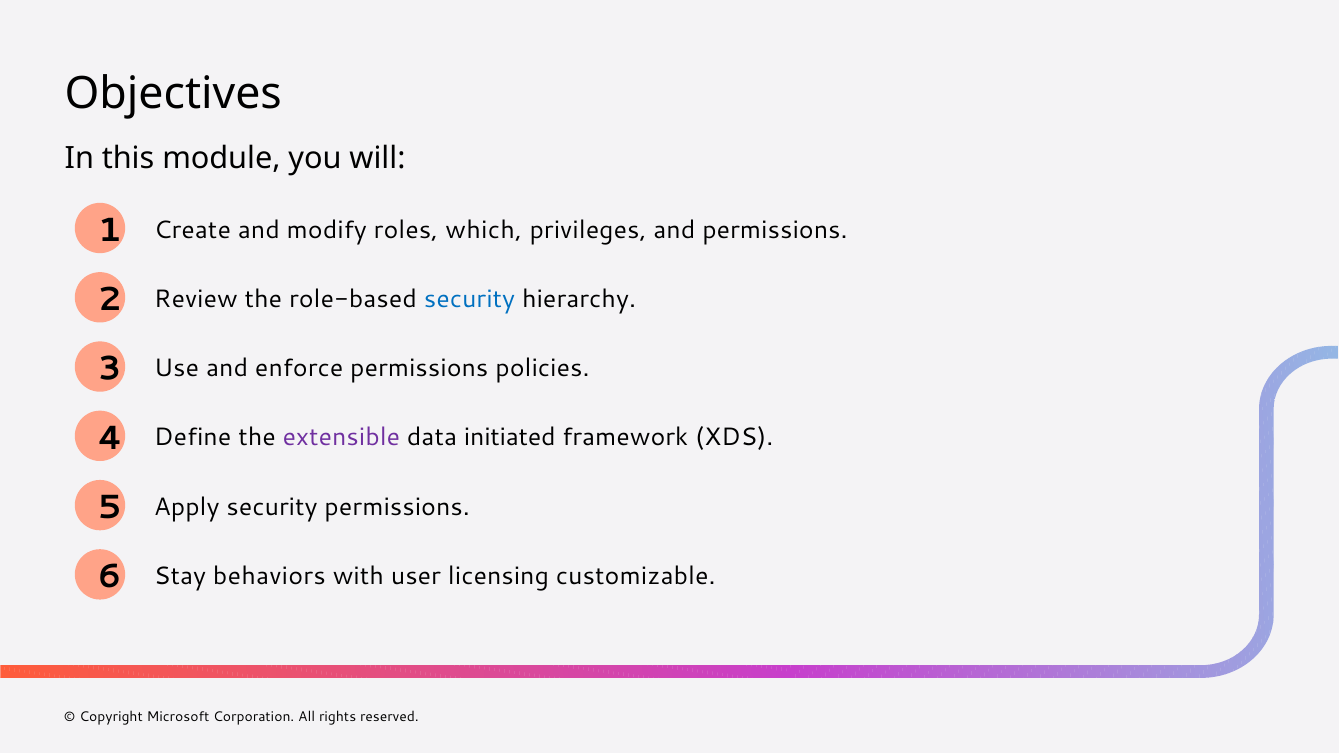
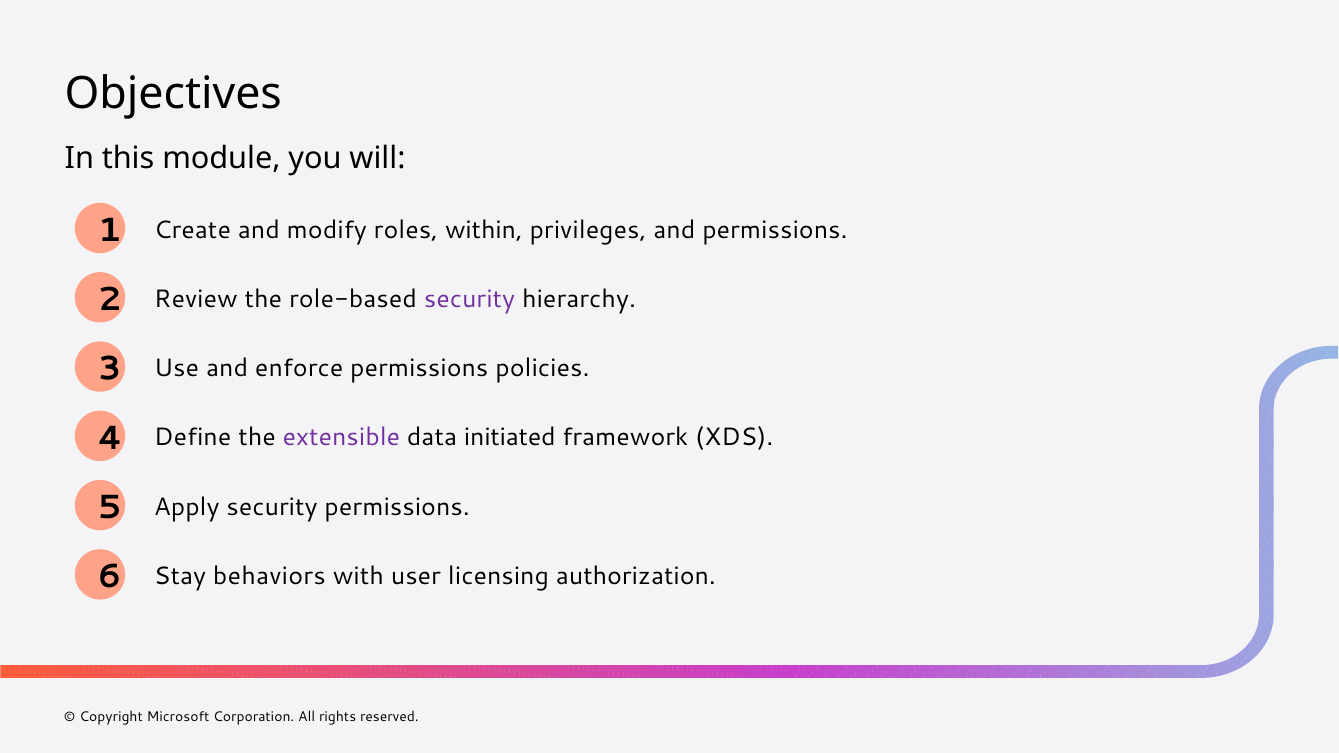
which: which -> within (484, 230)
security colour: blue -> purple (470, 299)
customizable: customizable -> authorization (636, 576)
